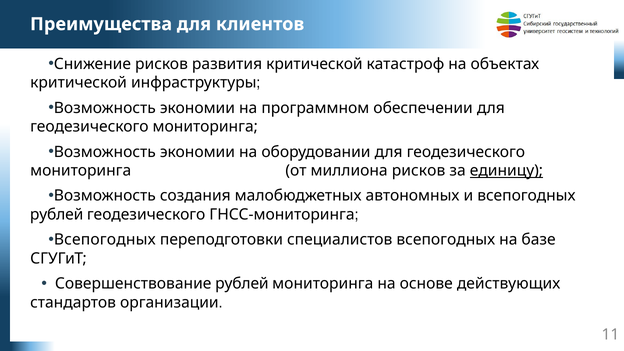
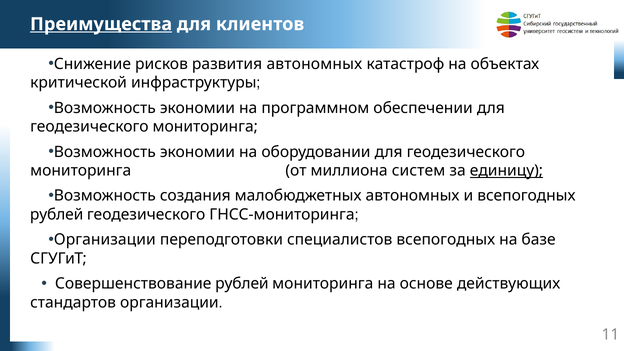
Преимущества underline: none -> present (101, 24)
развития критической: критической -> автономных (314, 64)
миллиона рисков: рисков -> систем (419, 171)
Всепогодных: Всепогодных -> Организации (105, 240)
